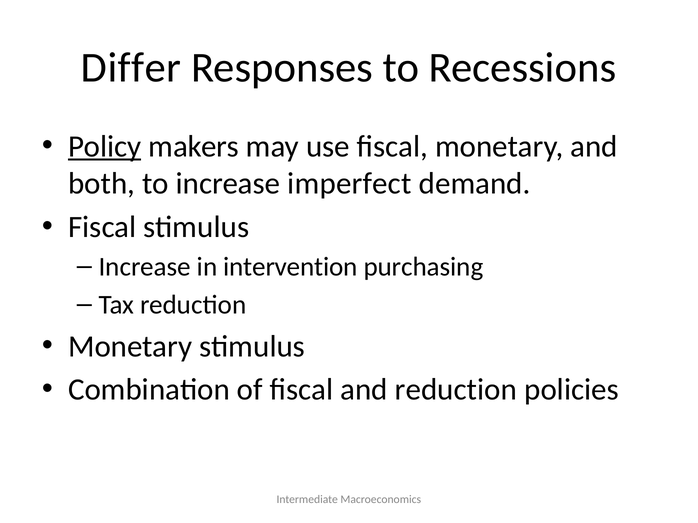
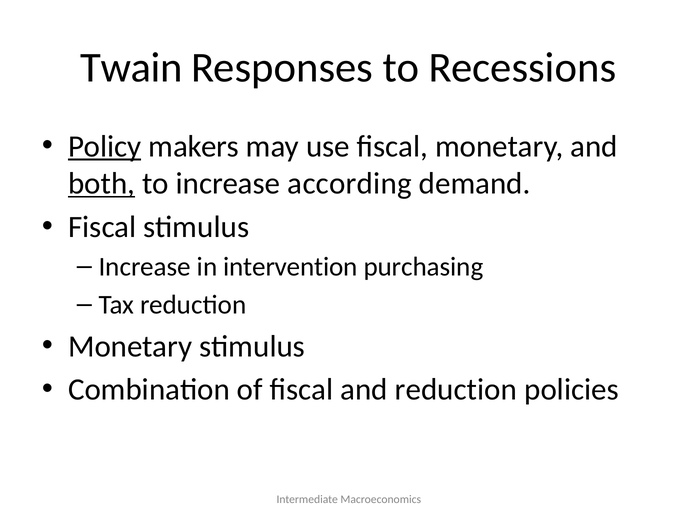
Differ: Differ -> Twain (131, 68)
both underline: none -> present (102, 184)
imperfect: imperfect -> according (350, 184)
